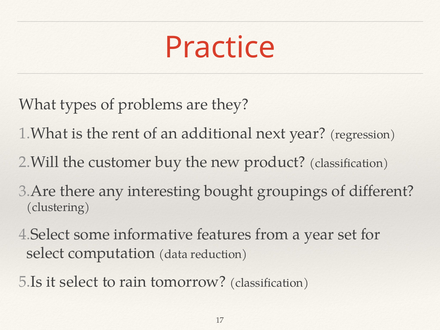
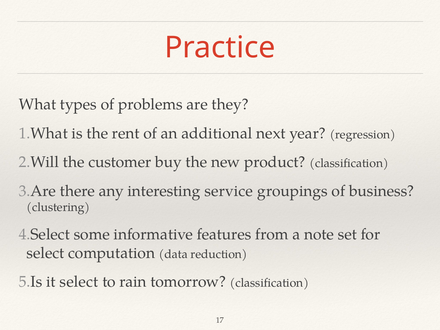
bought: bought -> service (229, 191)
different: different -> business (382, 191)
a year: year -> note (319, 234)
